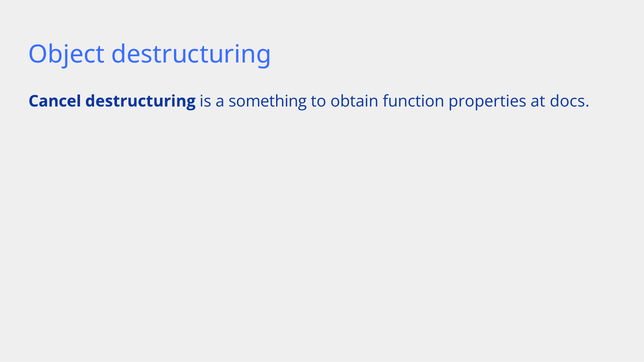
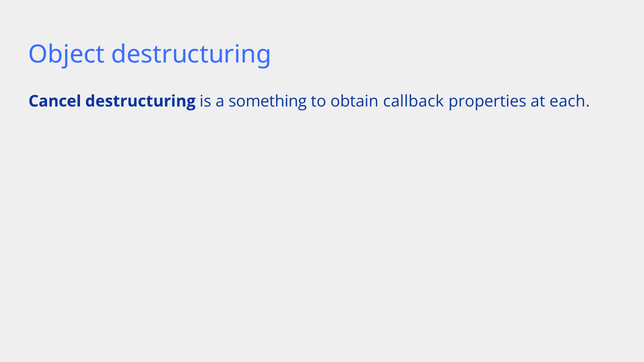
function: function -> callback (413, 101)
docs: docs -> each (570, 101)
